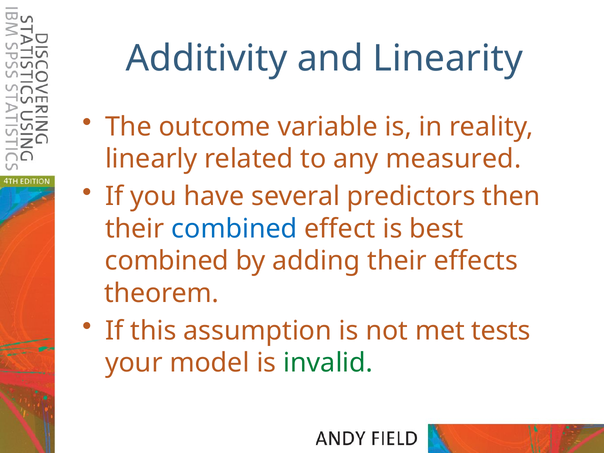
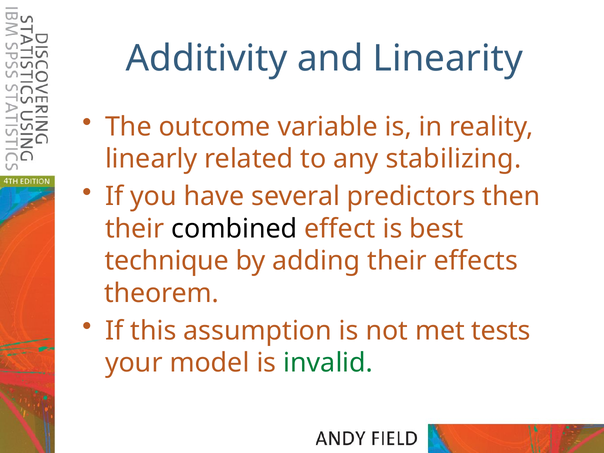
measured: measured -> stabilizing (453, 159)
combined colour: blue -> black (234, 229)
combined: combined -> technique (167, 261)
